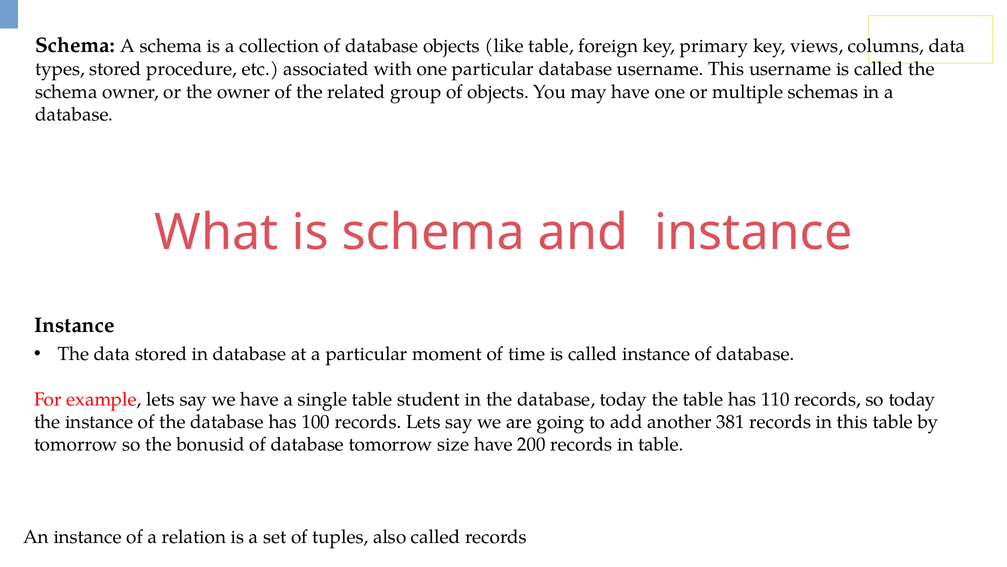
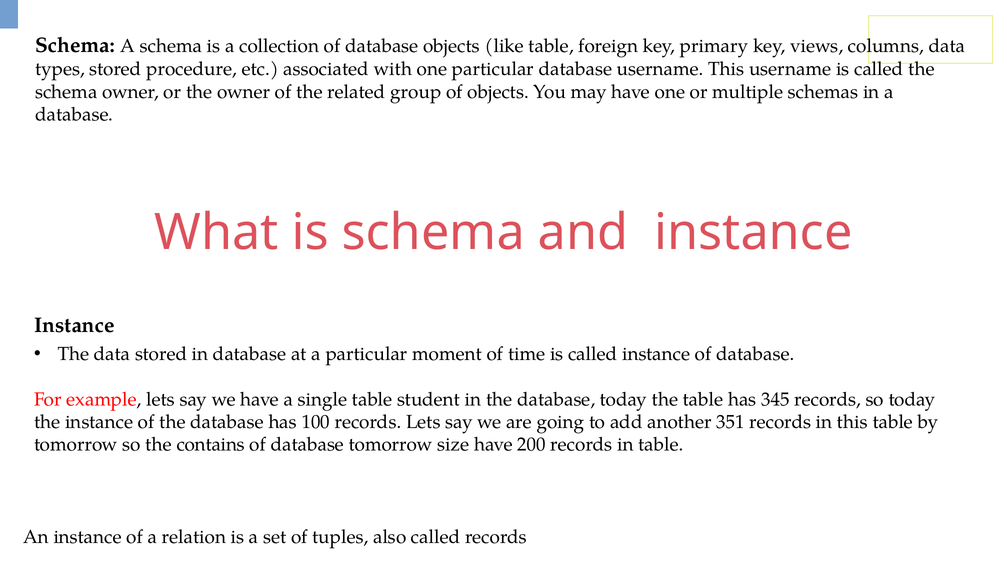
110: 110 -> 345 (775, 399)
381: 381 -> 351 (730, 422)
bonusid: bonusid -> contains (211, 444)
